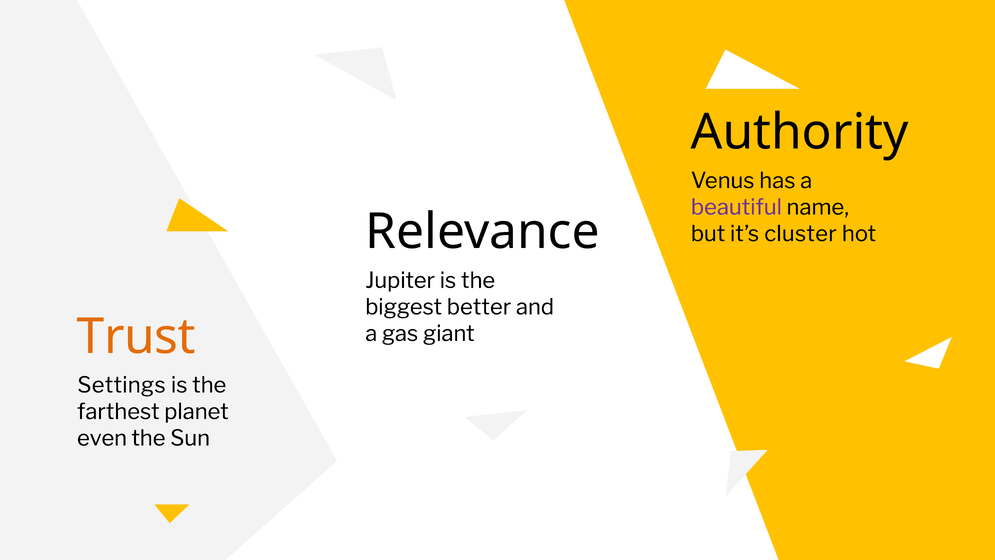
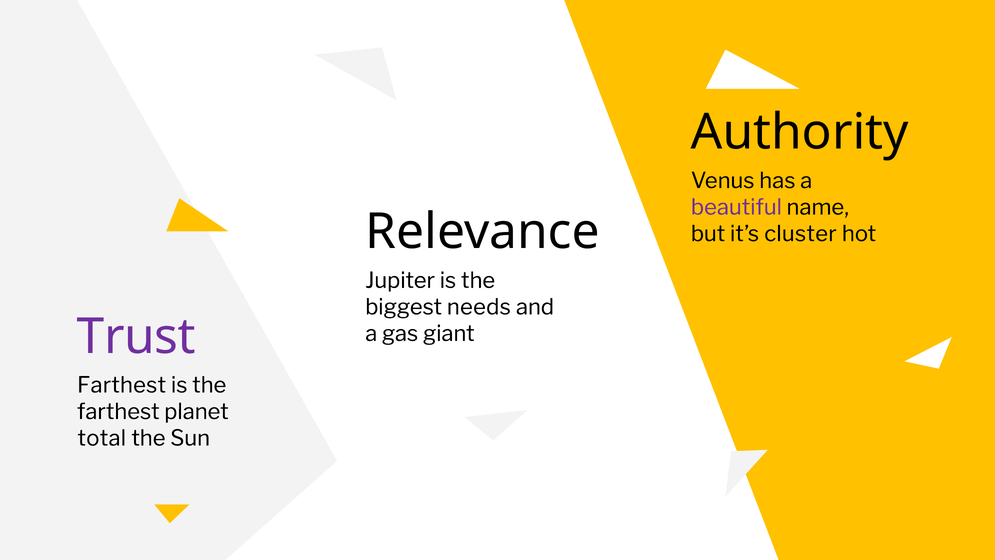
better: better -> needs (479, 307)
Trust colour: orange -> purple (136, 337)
Settings: Settings -> Farthest (122, 385)
even: even -> total (102, 438)
